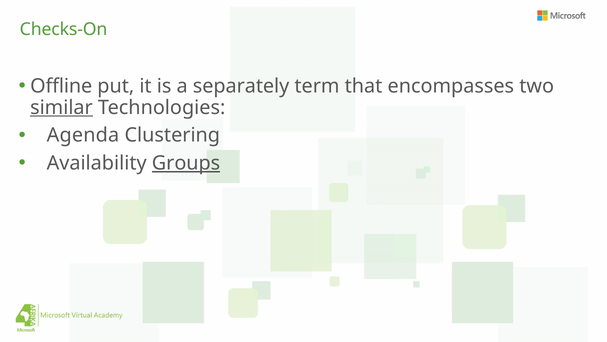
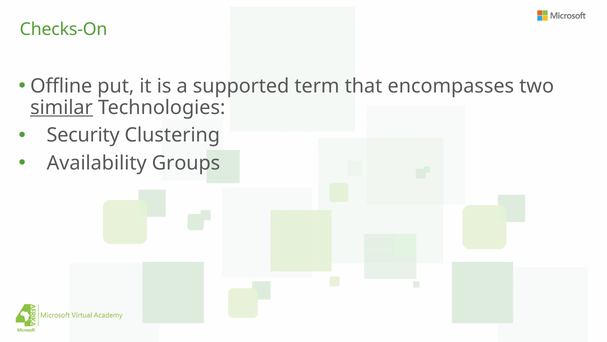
separately: separately -> supported (241, 86)
Agenda: Agenda -> Security (83, 135)
Groups underline: present -> none (186, 163)
